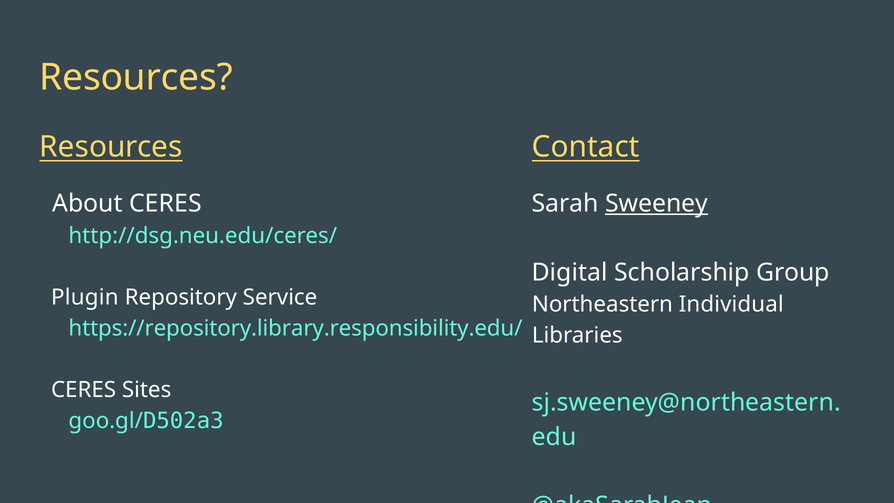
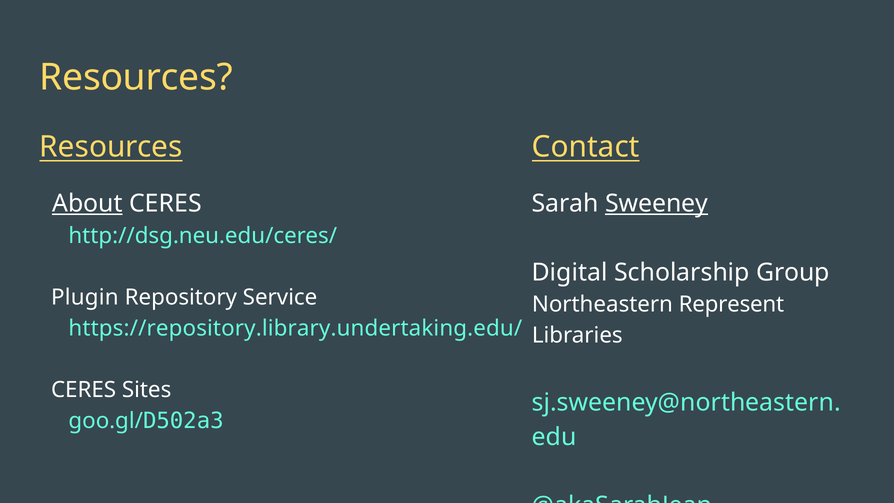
About underline: none -> present (87, 204)
Individual: Individual -> Represent (731, 304)
https://repository.library.responsibility.edu/: https://repository.library.responsibility.edu/ -> https://repository.library.undertaking.edu/ (295, 328)
